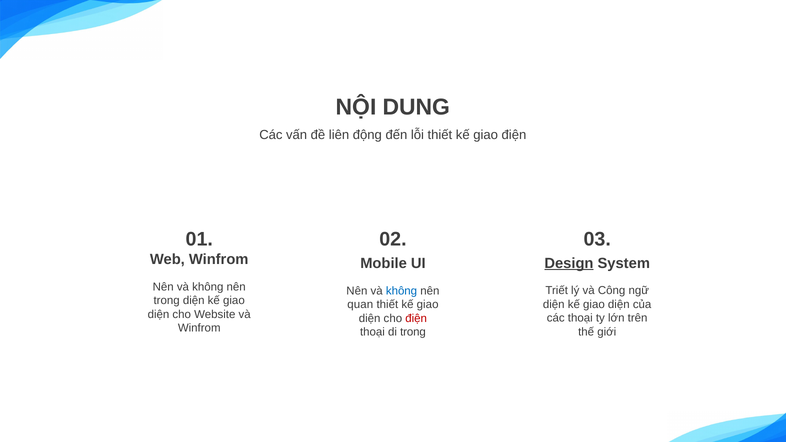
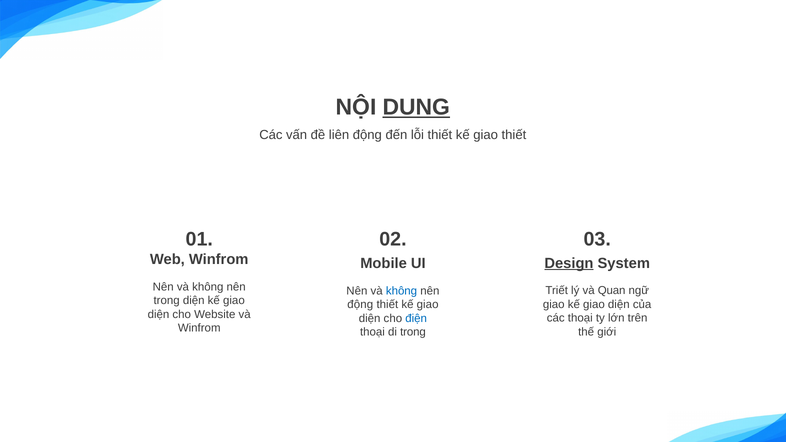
DUNG underline: none -> present (416, 107)
giao điện: điện -> thiết (514, 135)
Công: Công -> Quan (612, 291)
diện: diện -> giao (554, 304)
quan: quan -> động (360, 305)
điện colour: red -> blue (416, 318)
